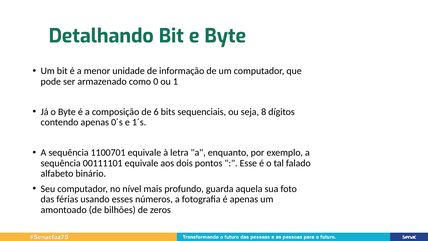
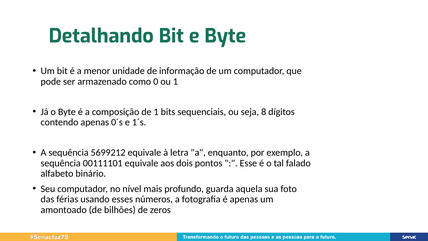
de 6: 6 -> 1 (156, 112)
1100701: 1100701 -> 5699212 (108, 152)
